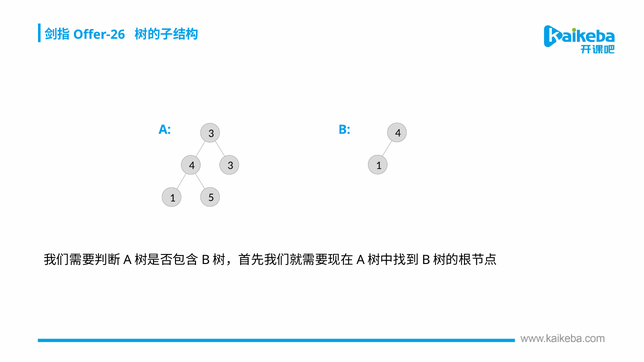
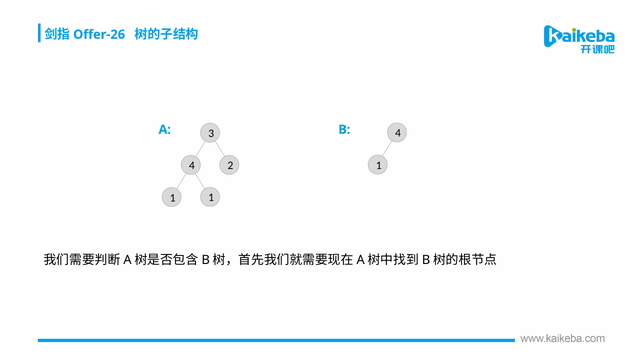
4 3: 3 -> 2 (230, 166)
1 5: 5 -> 1 (211, 198)
